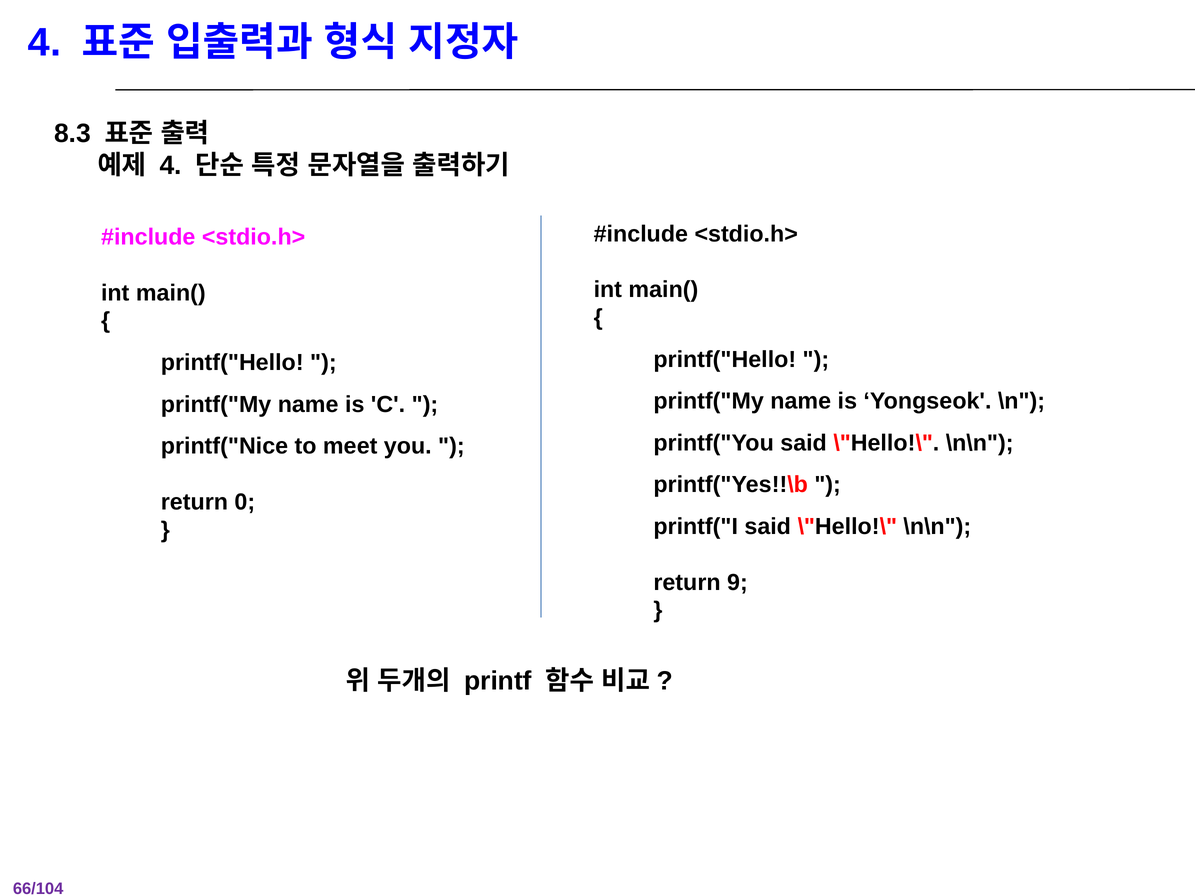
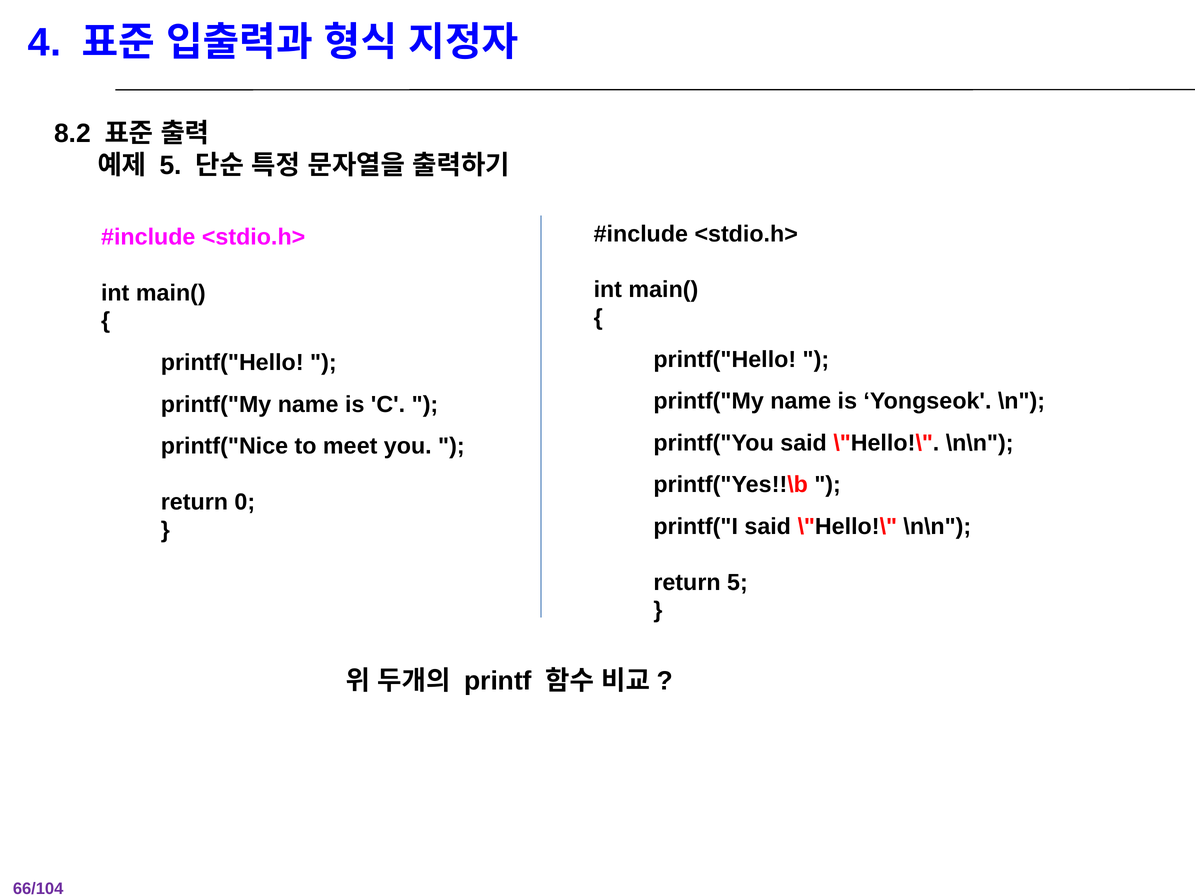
8.3: 8.3 -> 8.2 (73, 134)
4: 4 -> 5 (171, 166)
return 9: 9 -> 5 (737, 583)
